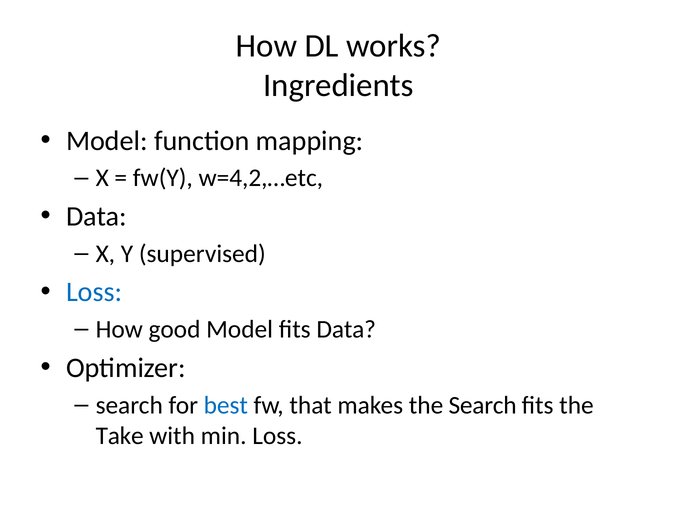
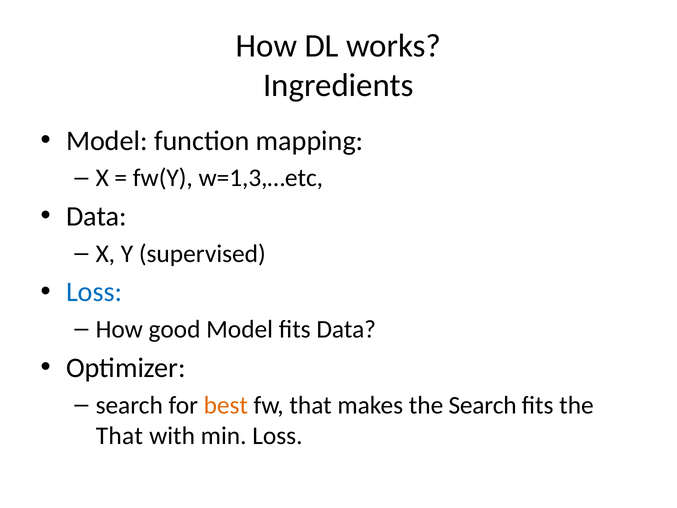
w=4,2,…etc: w=4,2,…etc -> w=1,3,…etc (261, 178)
best colour: blue -> orange (226, 405)
Take: Take -> That (119, 435)
